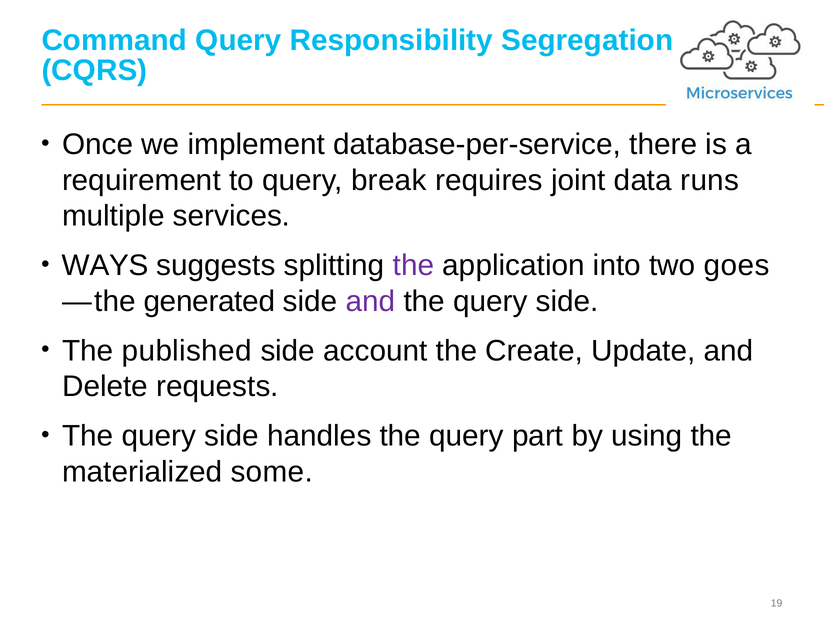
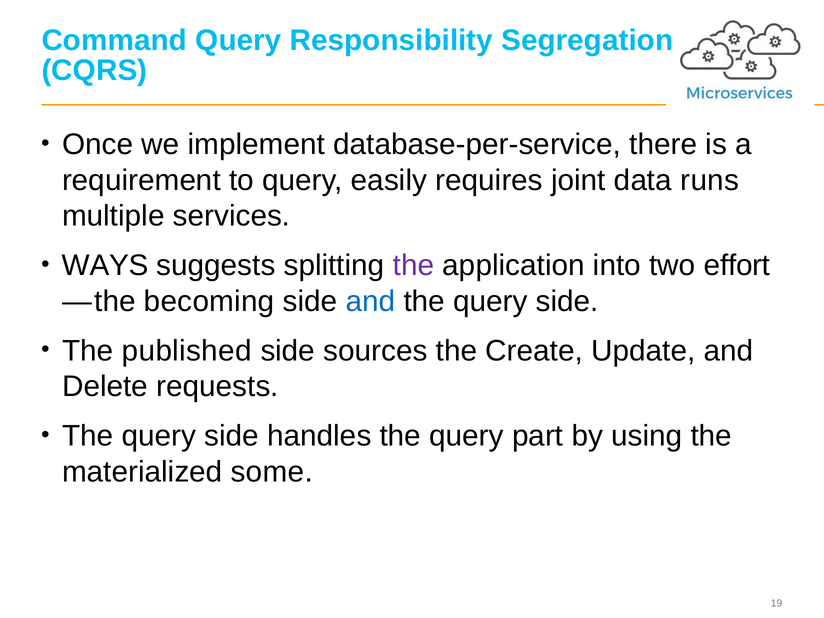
break: break -> easily (389, 180)
goes: goes -> effort (737, 266)
generated: generated -> becoming (209, 301)
and colour: purple -> blue (370, 301)
account: account -> sources (375, 351)
